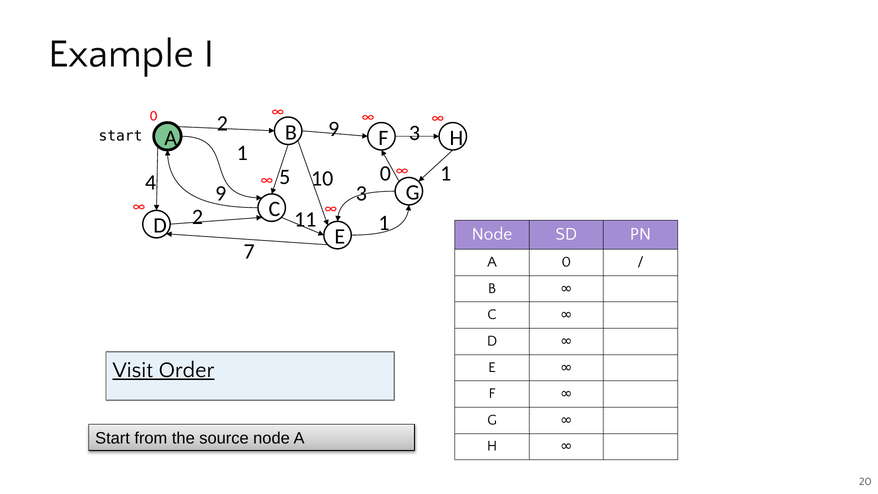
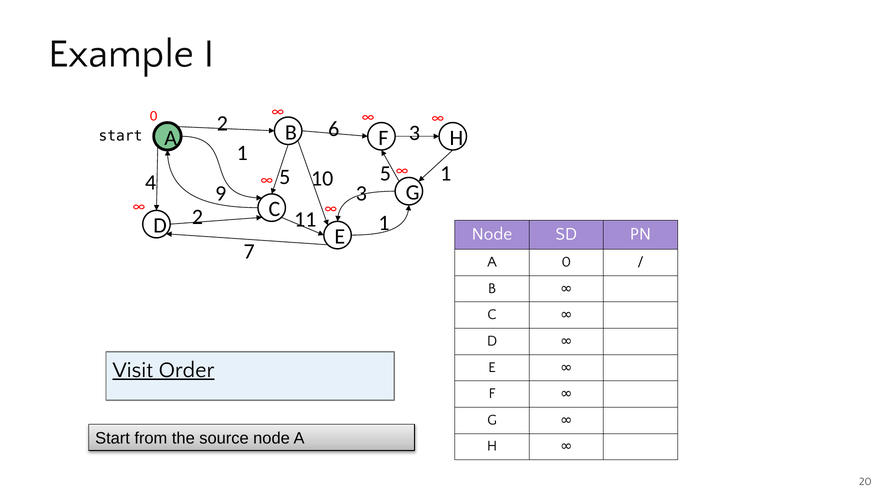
2 9: 9 -> 6 (334, 129)
10 0: 0 -> 5 (385, 173)
